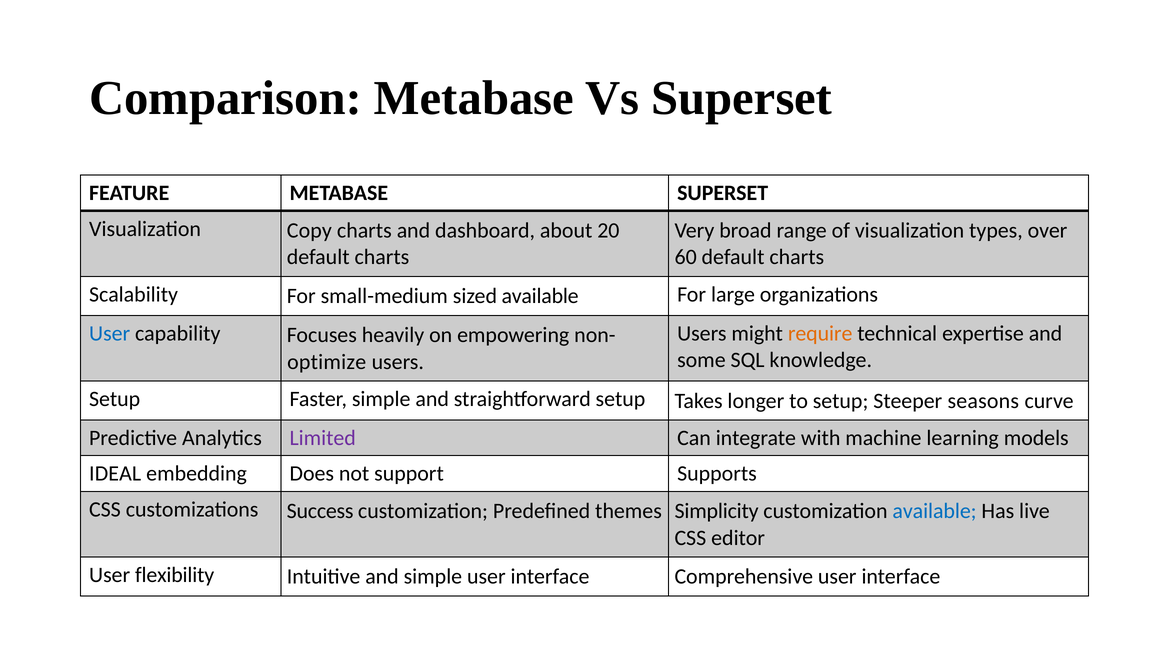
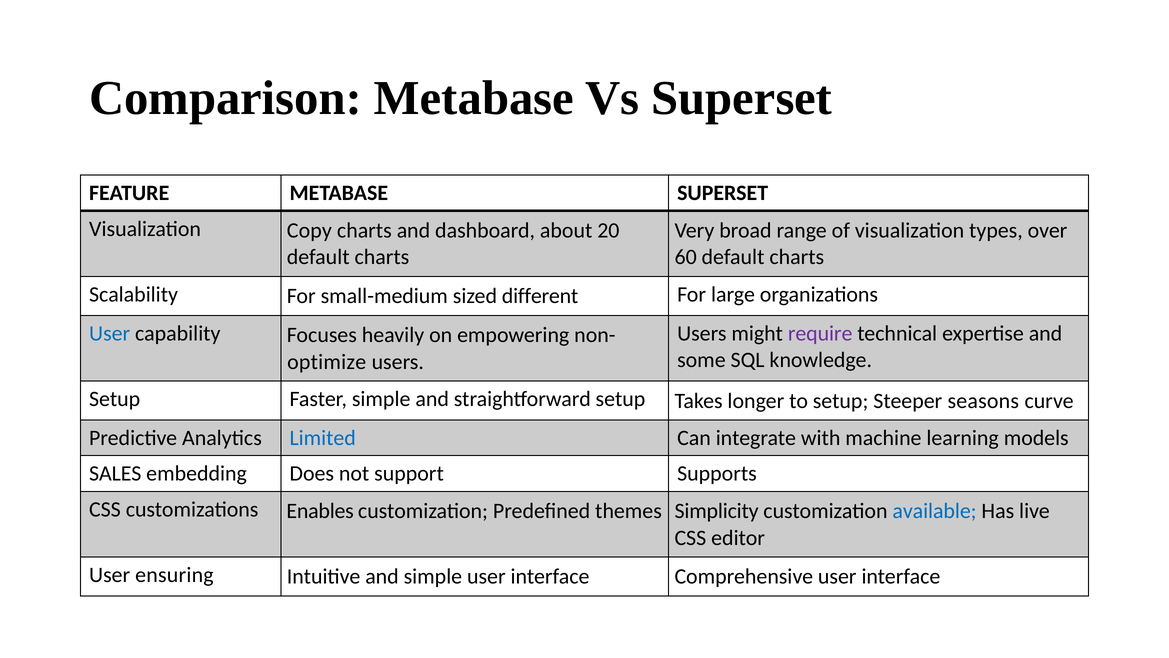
sized available: available -> different (540, 296)
require colour: orange -> purple (820, 333)
Limited colour: purple -> blue (323, 438)
IDEAL: IDEAL -> SALES (115, 473)
Success: Success -> Enables (320, 511)
flexibility: flexibility -> ensuring (174, 575)
